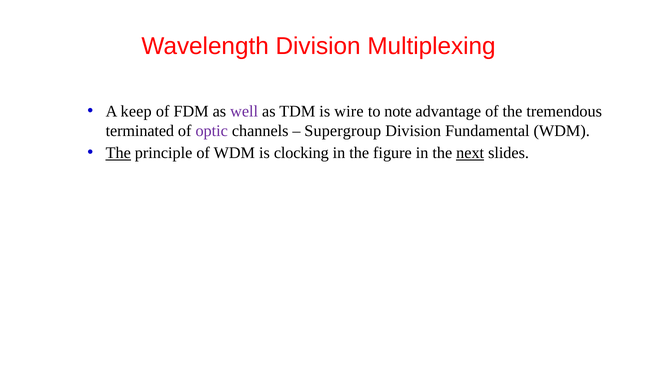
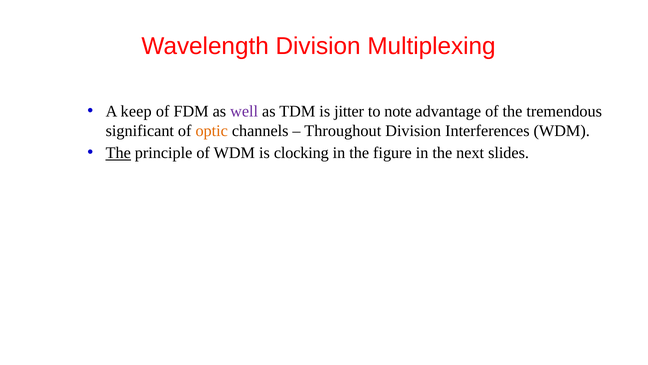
wire: wire -> jitter (349, 111)
terminated: terminated -> significant (140, 131)
optic colour: purple -> orange (212, 131)
Supergroup: Supergroup -> Throughout (343, 131)
Fundamental: Fundamental -> Interferences (487, 131)
next underline: present -> none (470, 153)
